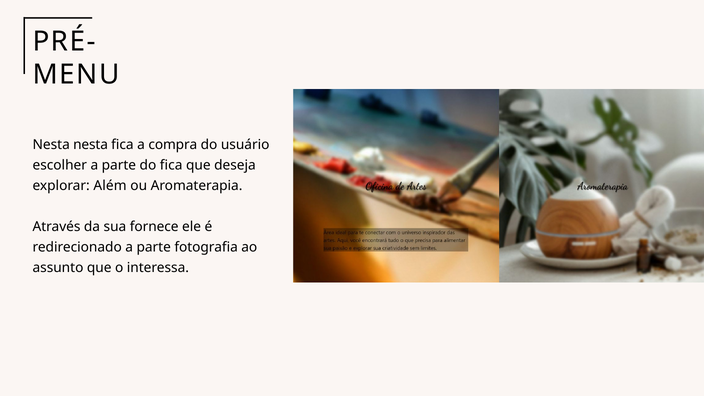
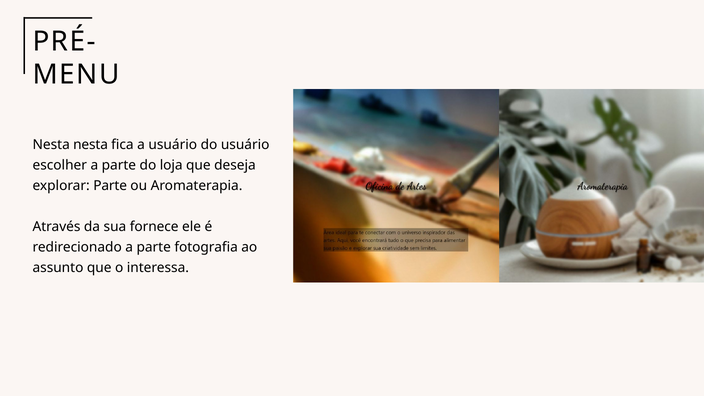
a compra: compra -> usuário (173, 145)
do fica: fica -> loja (171, 165)
explorar Além: Além -> Parte (110, 186)
